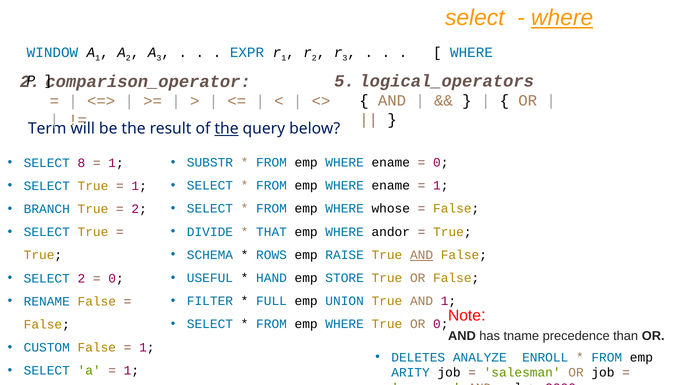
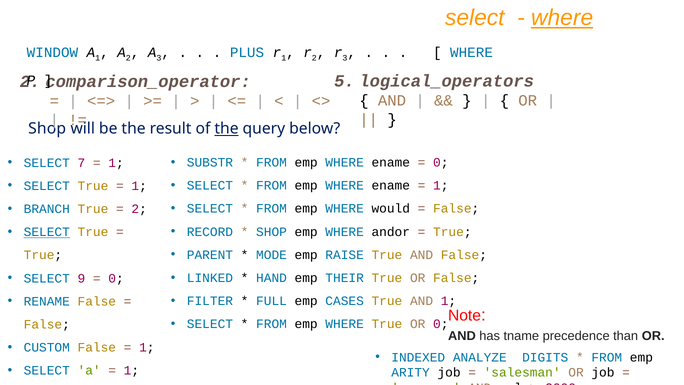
EXPR: EXPR -> PLUS (247, 53)
Term: Term -> Shop (47, 129)
8: 8 -> 7 (81, 163)
whose: whose -> would (391, 209)
DIVIDE: DIVIDE -> RECORD (210, 232)
THAT: THAT -> SHOP (272, 232)
SELECT underline: none -> present (47, 232)
SCHEMA: SCHEMA -> PARENT (210, 255)
ROWS: ROWS -> MODE (272, 255)
AND underline: present -> none (422, 255)
USEFUL: USEFUL -> LINKED (210, 278)
STORE: STORE -> THEIR (345, 278)
SELECT 2: 2 -> 9 (81, 278)
UNION: UNION -> CASES (345, 301)
DELETES: DELETES -> INDEXED (418, 357)
ENROLL: ENROLL -> DIGITS (545, 357)
